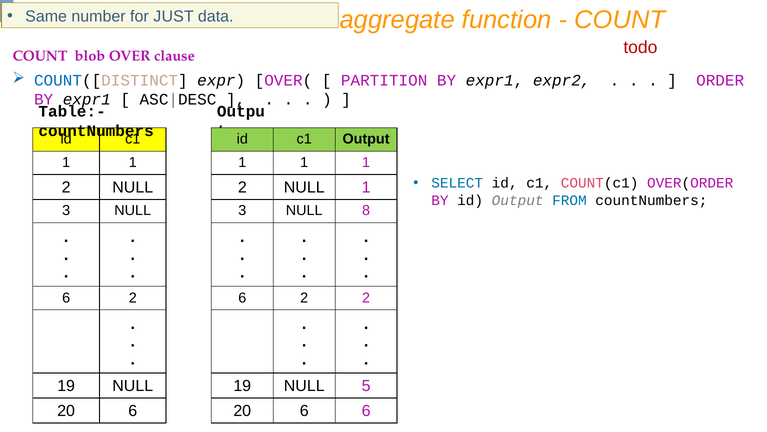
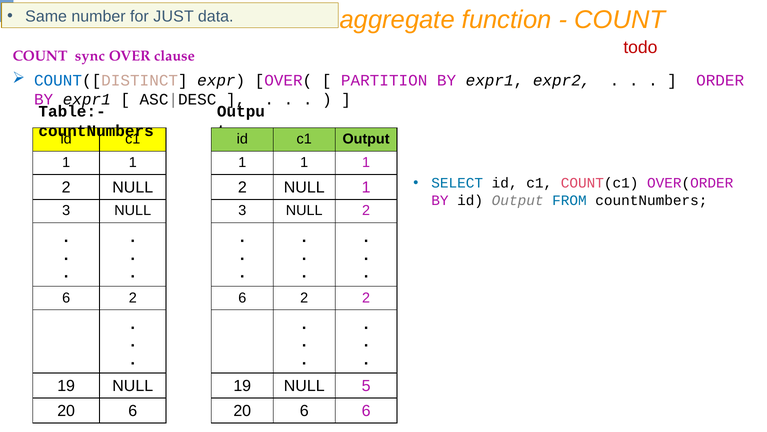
blob: blob -> sync (90, 56)
NULL 8: 8 -> 2 (366, 210)
